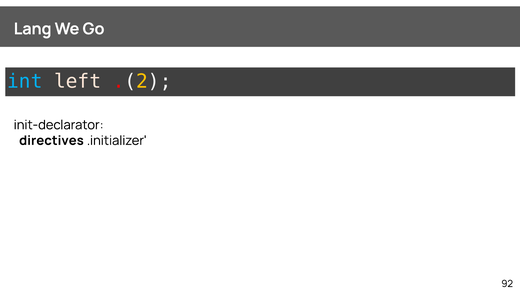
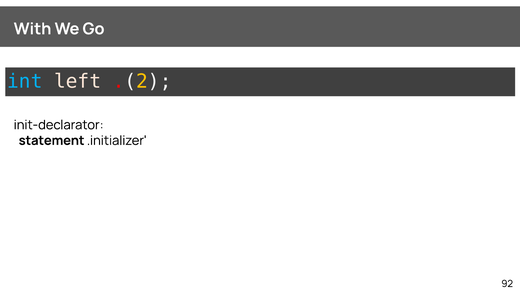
Lang: Lang -> With (33, 29)
directives: directives -> statement (52, 140)
